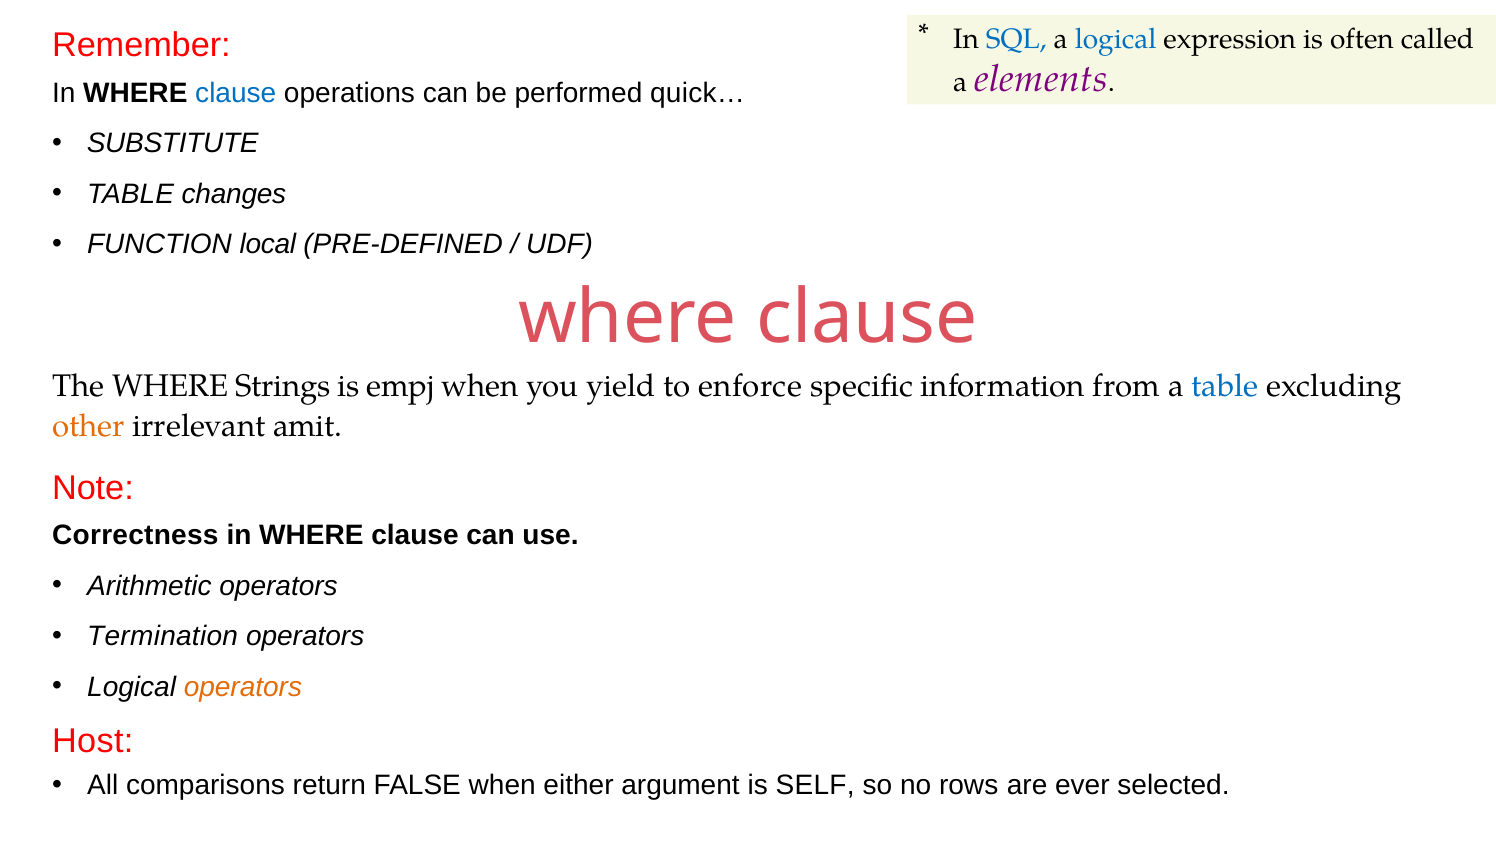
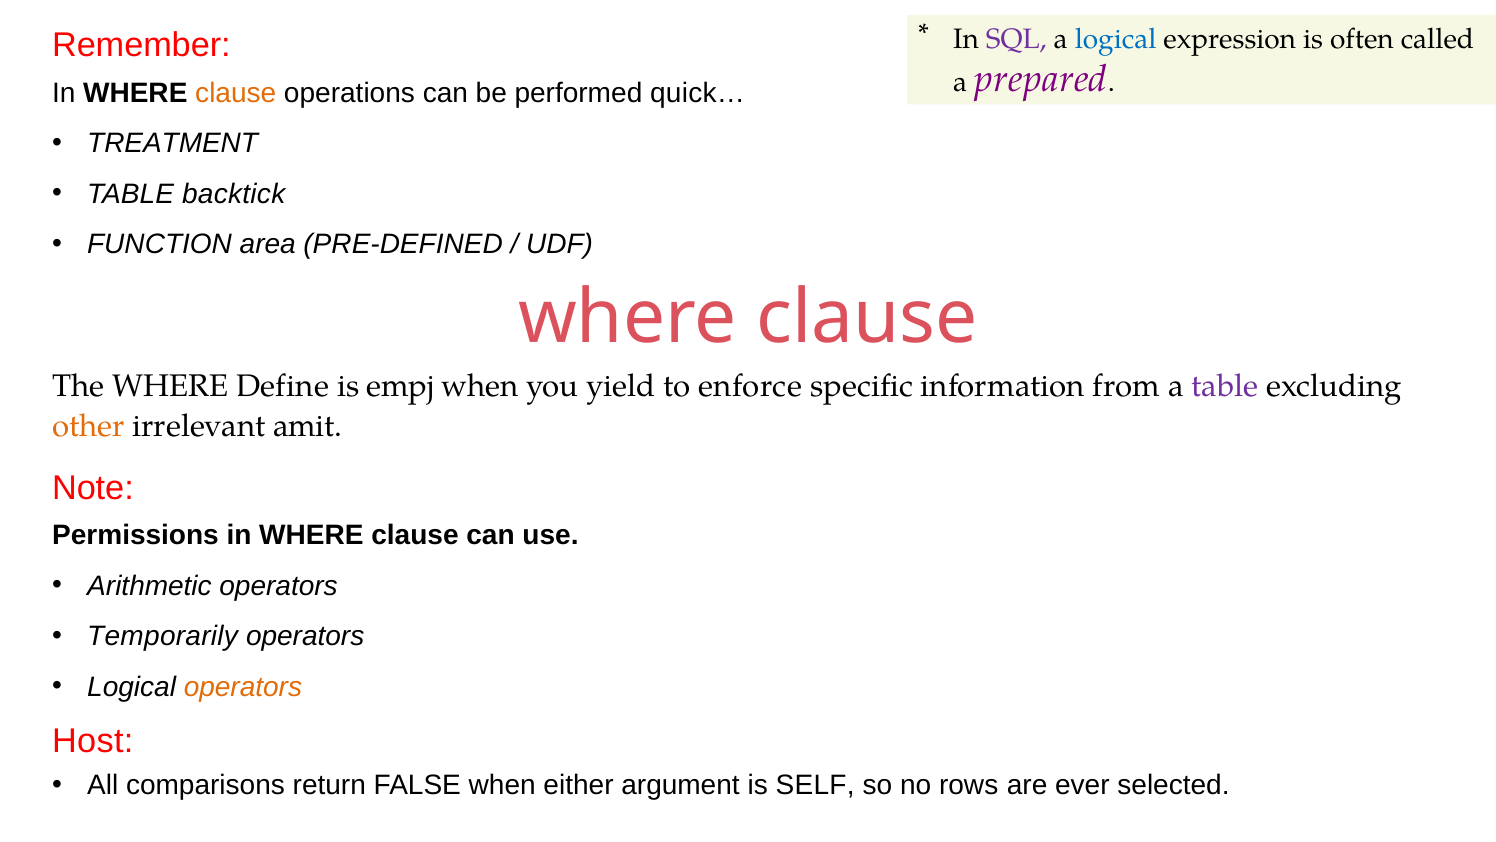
SQL colour: blue -> purple (1016, 39)
elements: elements -> prepared (1041, 79)
clause colour: blue -> orange (236, 93)
SUBSTITUTE: SUBSTITUTE -> TREATMENT (173, 143)
changes: changes -> backtick (234, 194)
local: local -> area (268, 244)
Strings: Strings -> Define (283, 386)
table colour: blue -> purple (1225, 386)
Correctness: Correctness -> Permissions (135, 535)
Termination: Termination -> Temporarily (163, 636)
